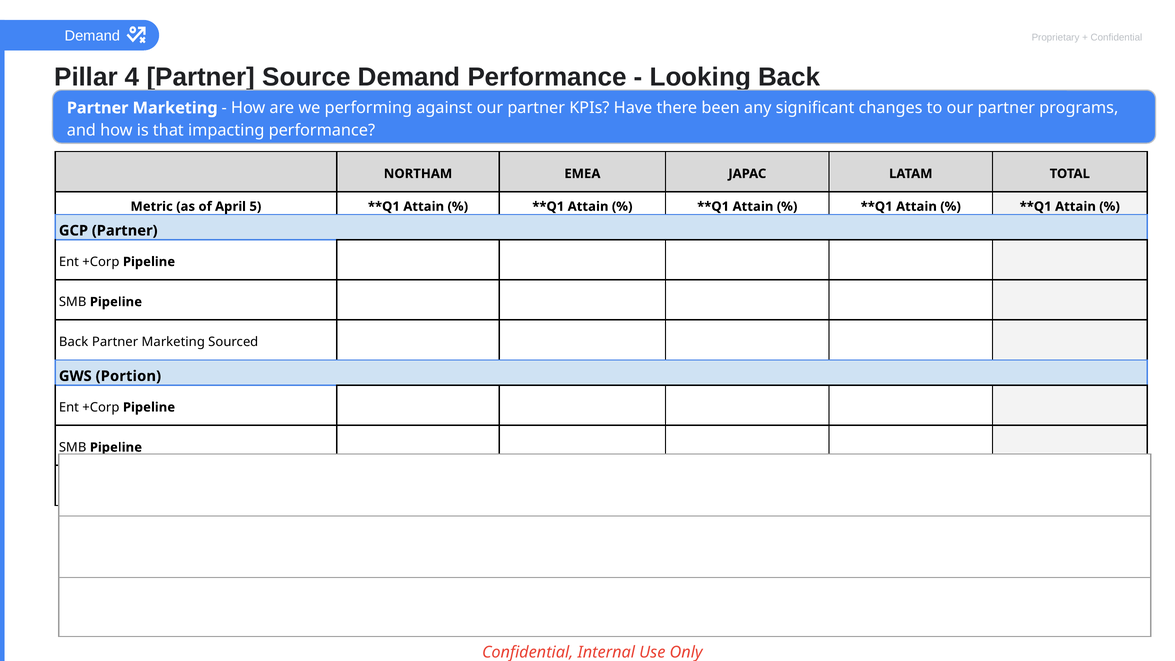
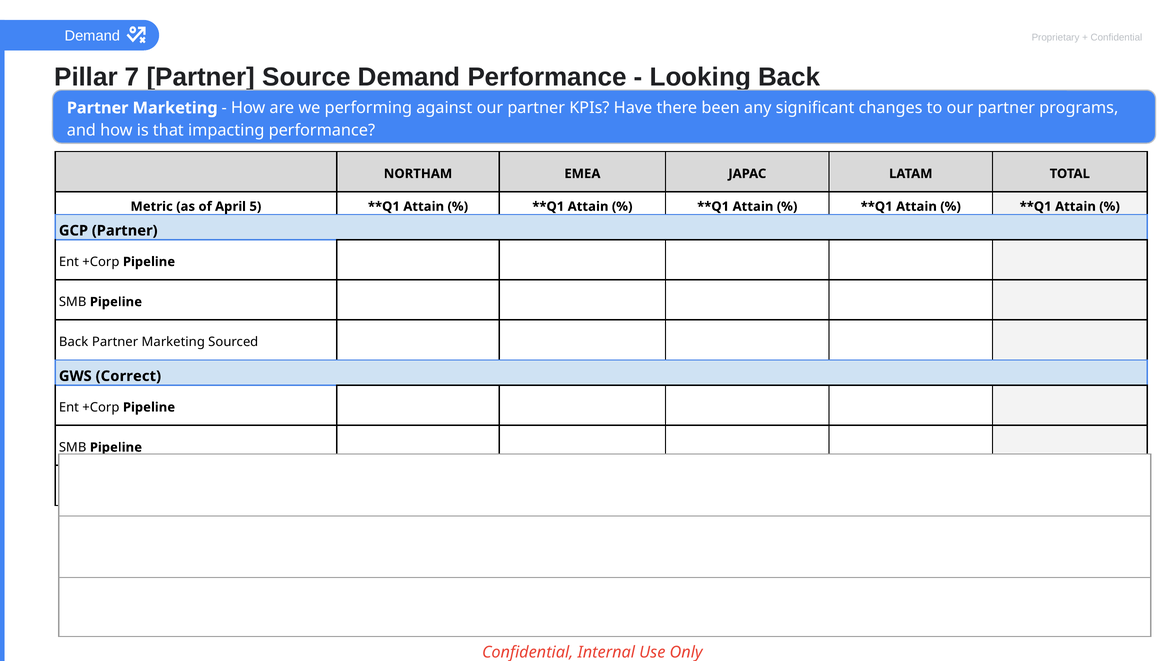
4: 4 -> 7 (132, 77)
Portion: Portion -> Correct (128, 376)
